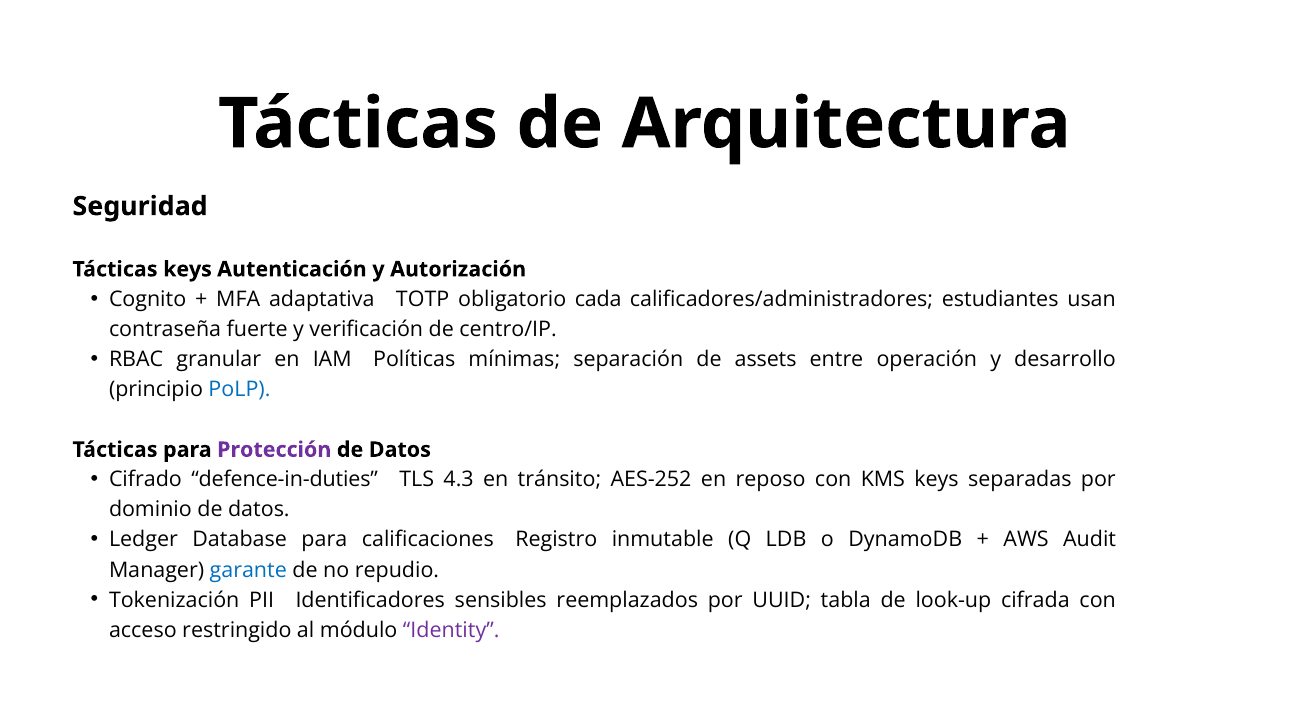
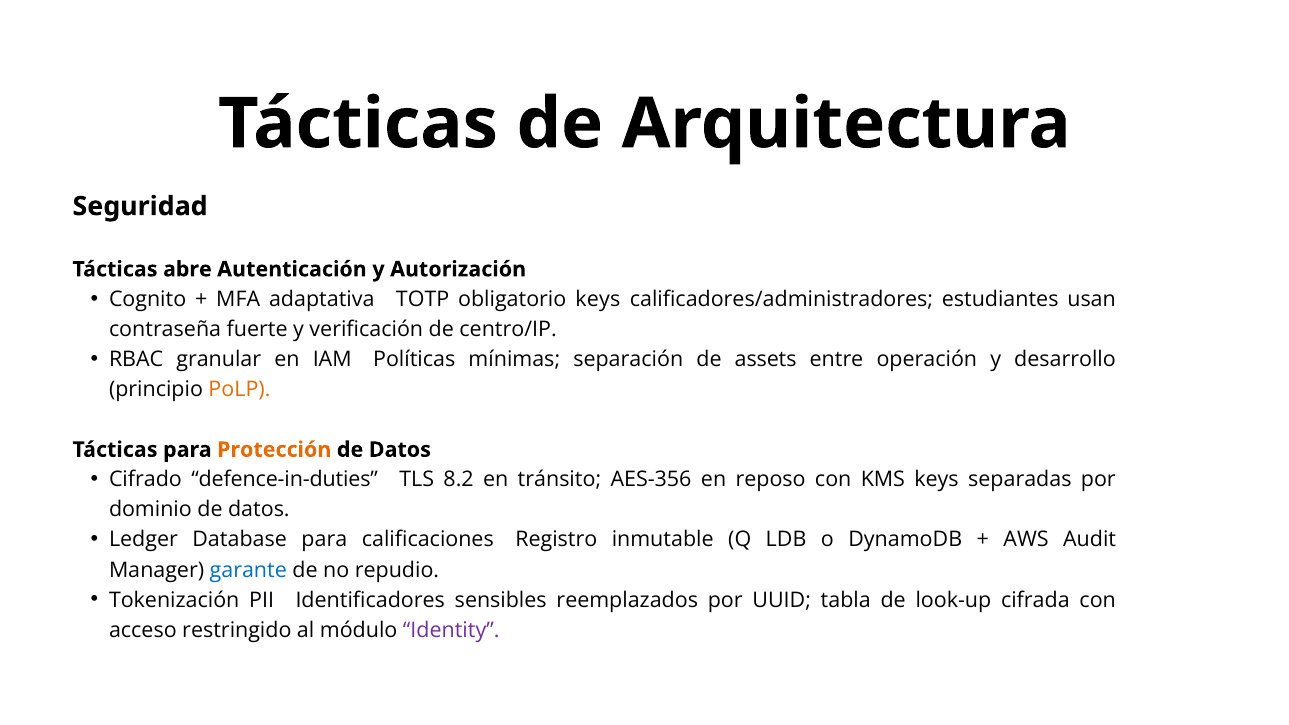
Tácticas keys: keys -> abre (187, 269)
obligatorio cada: cada -> keys (598, 299)
PoLP colour: blue -> orange (239, 390)
Protección colour: purple -> orange (274, 450)
4.3: 4.3 -> 8.2 (459, 480)
AES-252: AES-252 -> AES-356 (651, 480)
